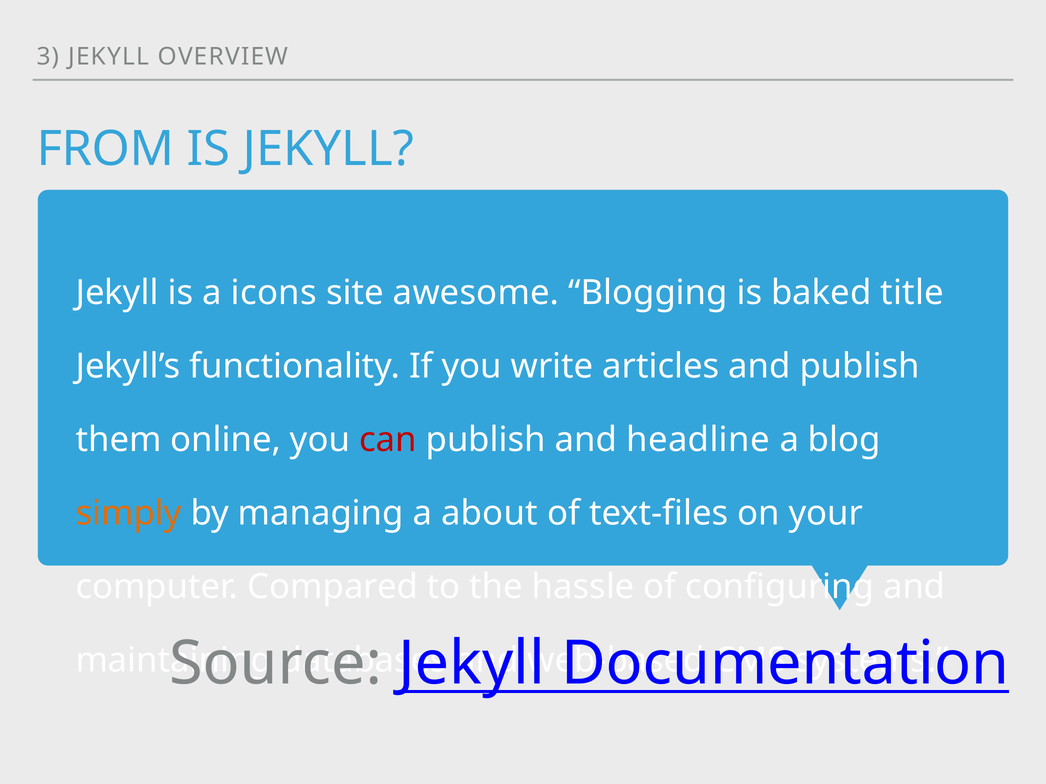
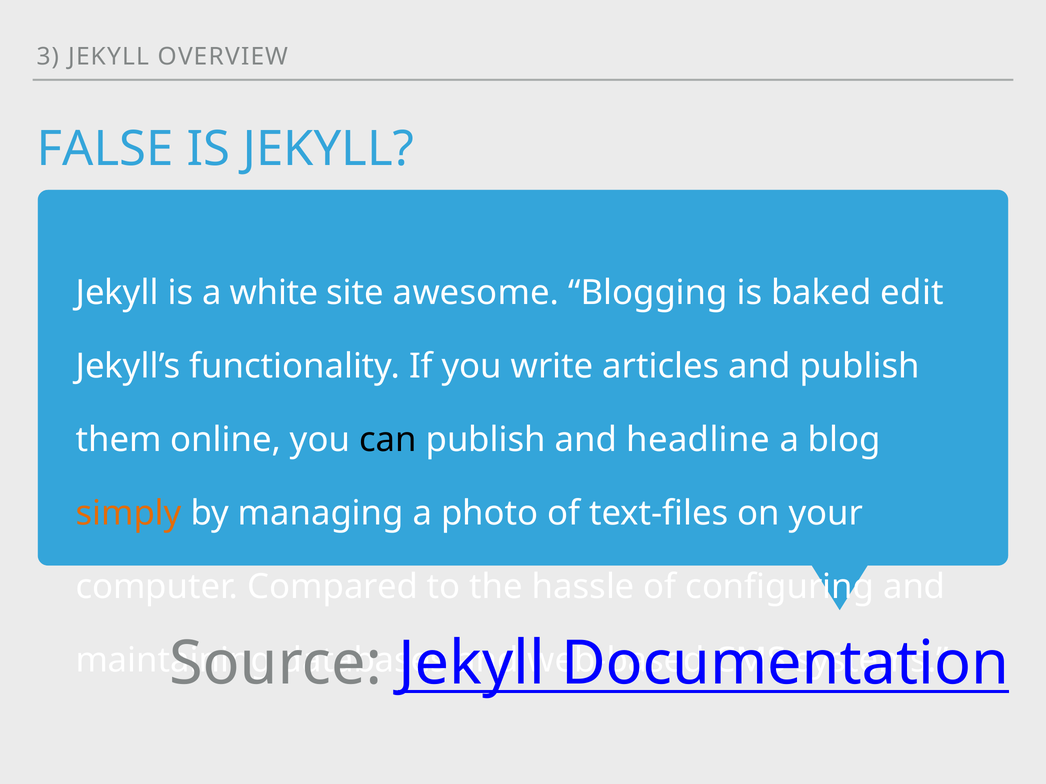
FROM: FROM -> FALSE (105, 149)
icons: icons -> white (274, 293)
title: title -> edit (912, 293)
can colour: red -> black (388, 440)
about: about -> photo (490, 514)
